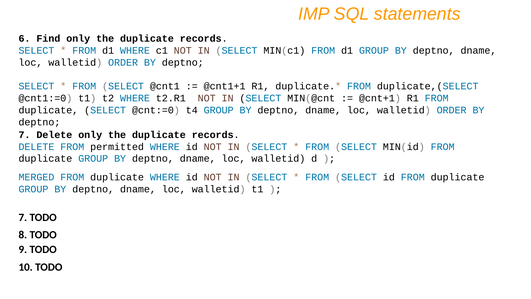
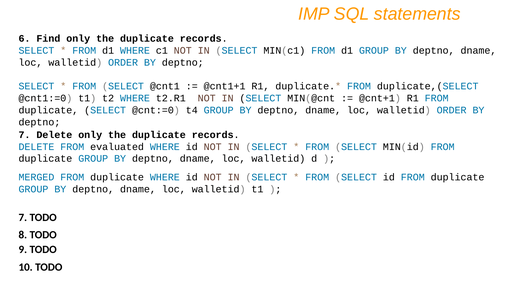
permitted: permitted -> evaluated (117, 147)
